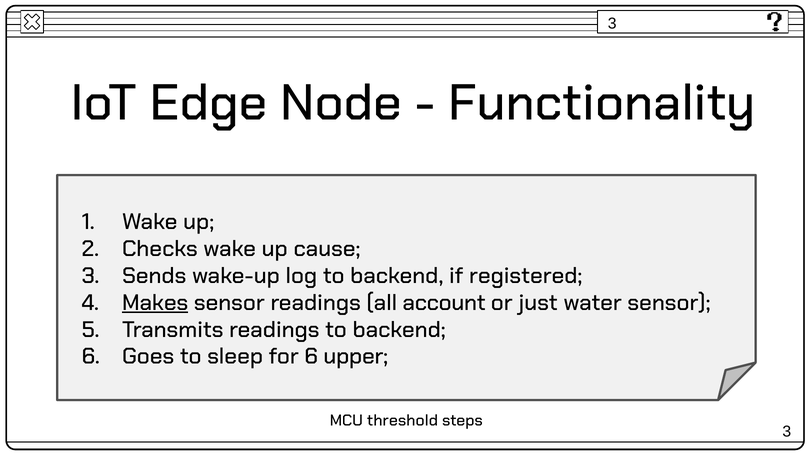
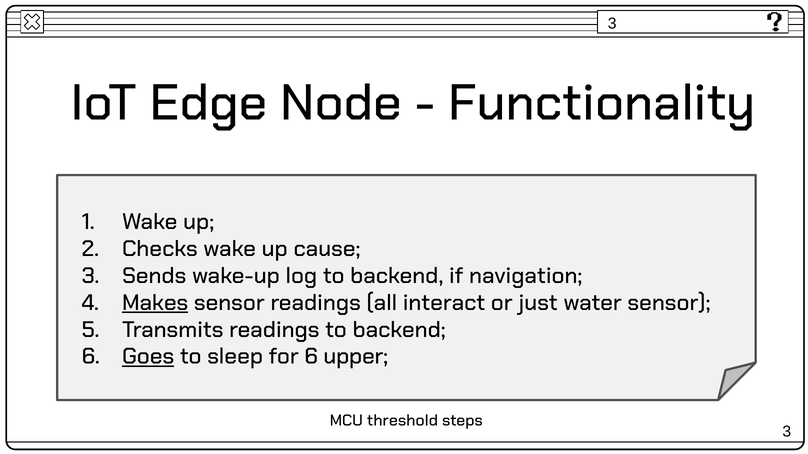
registered: registered -> navigation (526, 276)
account: account -> interact (444, 303)
Goes underline: none -> present (148, 357)
